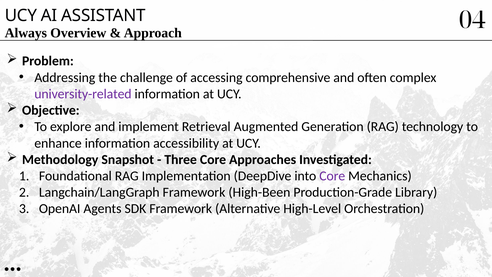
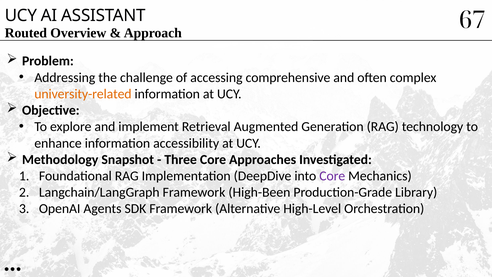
04: 04 -> 67 (472, 20)
Always: Always -> Routed (26, 33)
university-related colour: purple -> orange (83, 94)
